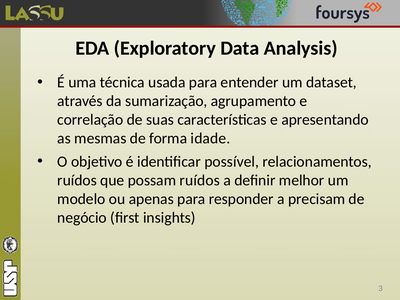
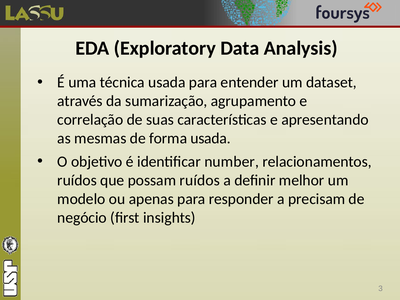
forma idade: idade -> usada (211, 139)
possível: possível -> number (232, 162)
